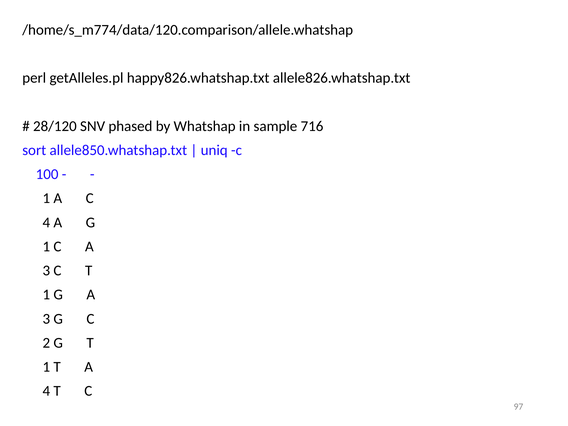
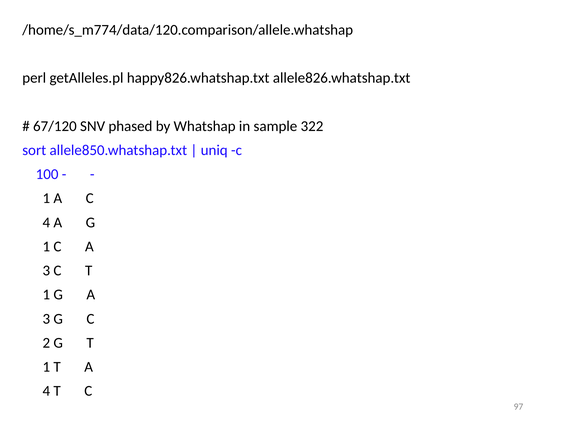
28/120: 28/120 -> 67/120 (55, 126)
716: 716 -> 322 (312, 126)
